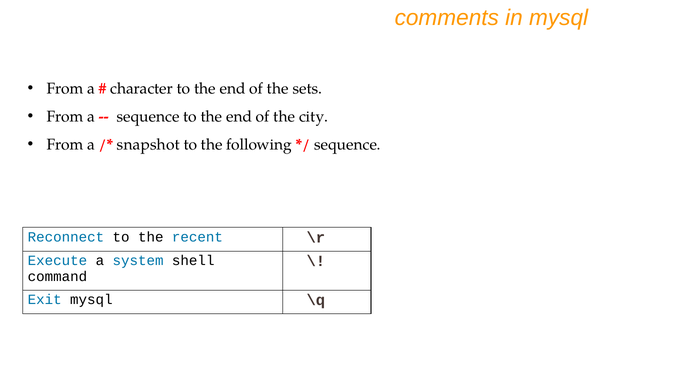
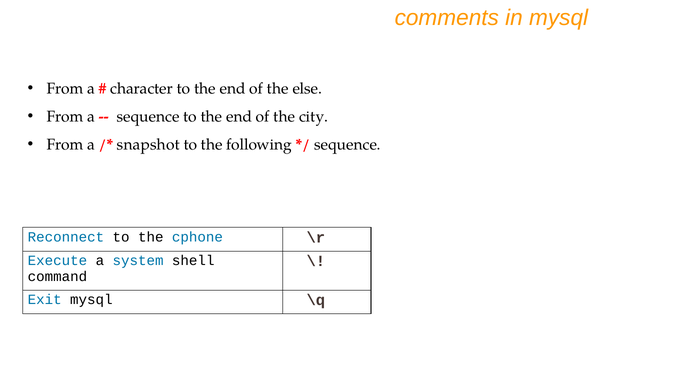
sets: sets -> else (307, 89)
recent: recent -> cphone (197, 237)
